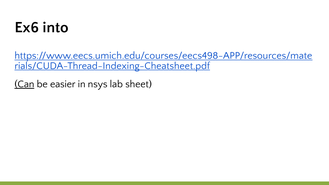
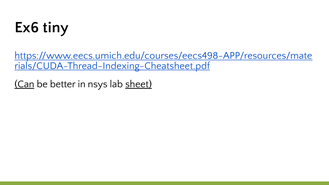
into: into -> tiny (56, 27)
easier: easier -> better (63, 84)
sheet underline: none -> present (139, 84)
